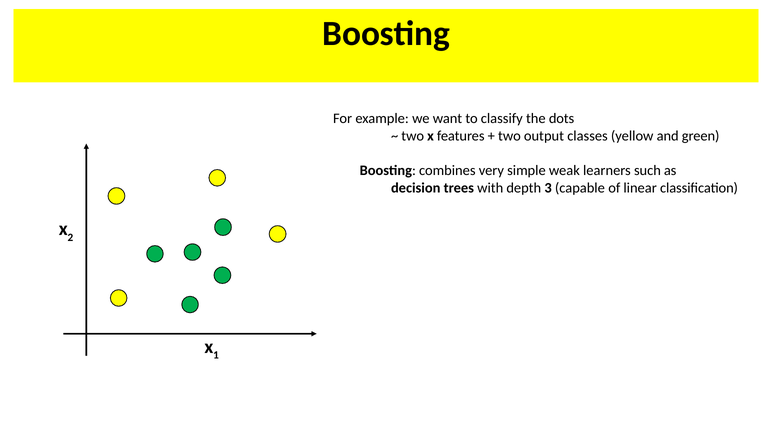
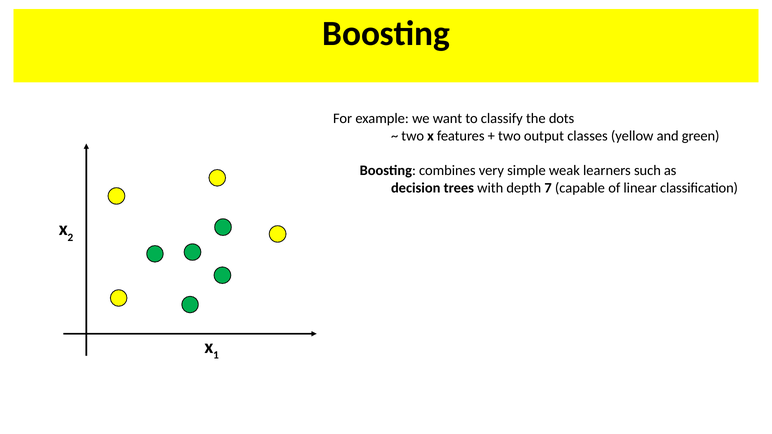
3: 3 -> 7 (548, 188)
